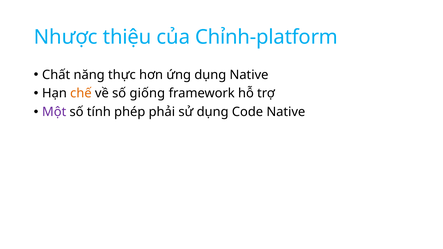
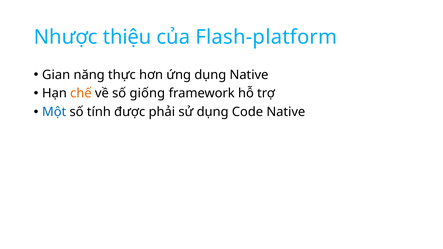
Chỉnh-platform: Chỉnh-platform -> Flash-platform (266, 37)
Chất: Chất -> Gian (56, 75)
Một colour: purple -> blue (54, 112)
phép: phép -> được (130, 112)
